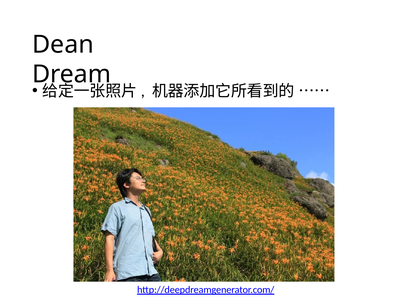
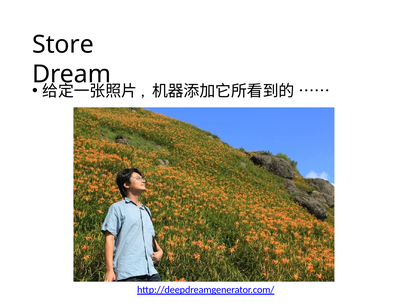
Dean: Dean -> Store (63, 45)
